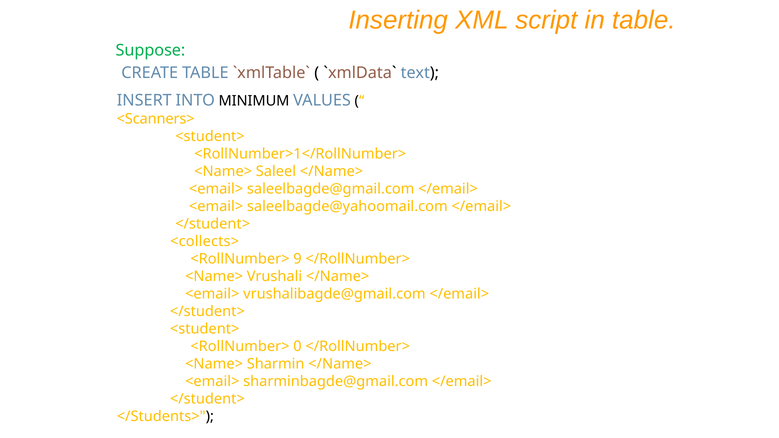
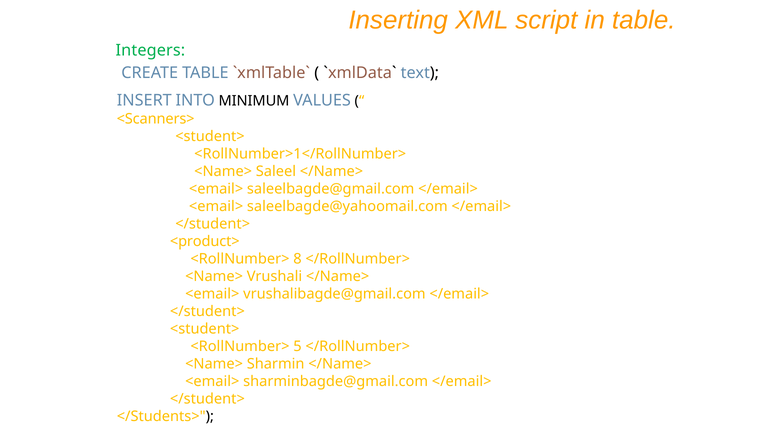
Suppose: Suppose -> Integers (150, 50)
<collects>: <collects> -> <product> (205, 242)
9: 9 -> 8 (297, 259)
0: 0 -> 5 (297, 347)
